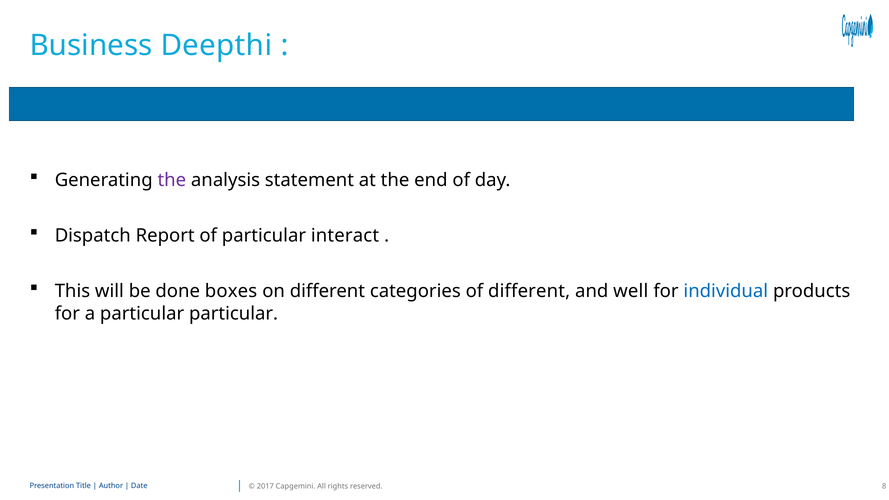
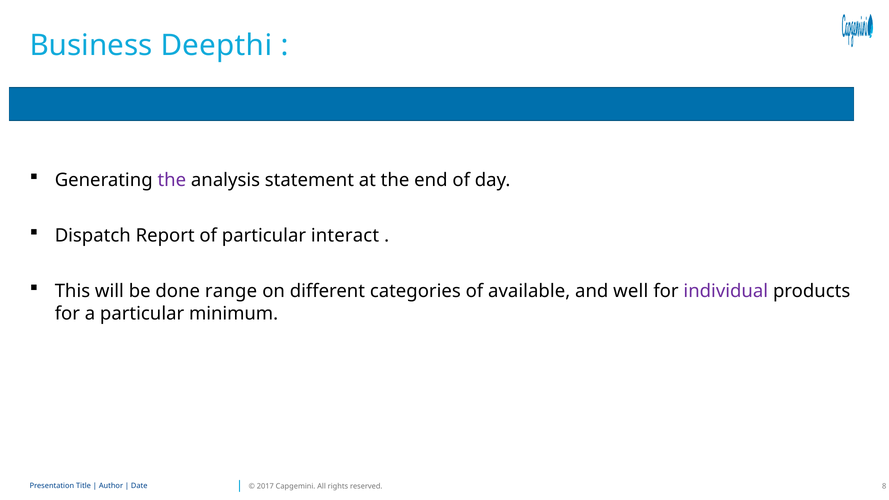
boxes: boxes -> range (231, 291)
of different: different -> available (529, 291)
individual colour: blue -> purple (726, 291)
particular particular: particular -> minimum (234, 314)
